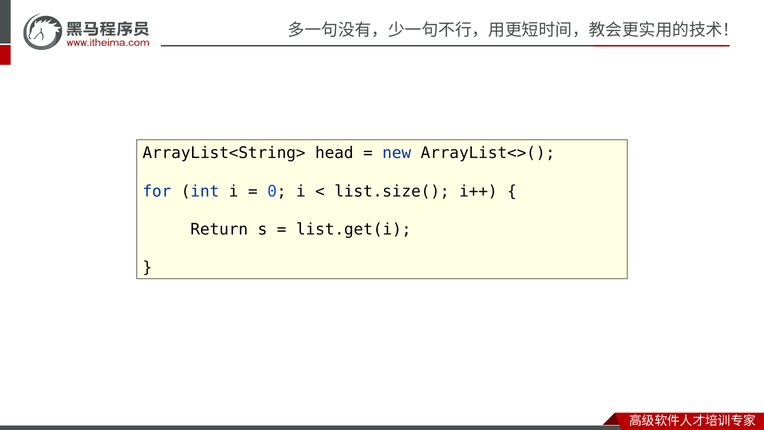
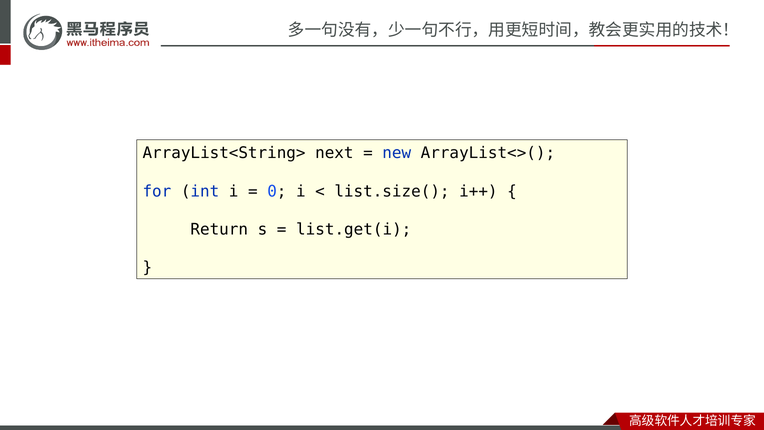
head: head -> next (334, 153)
